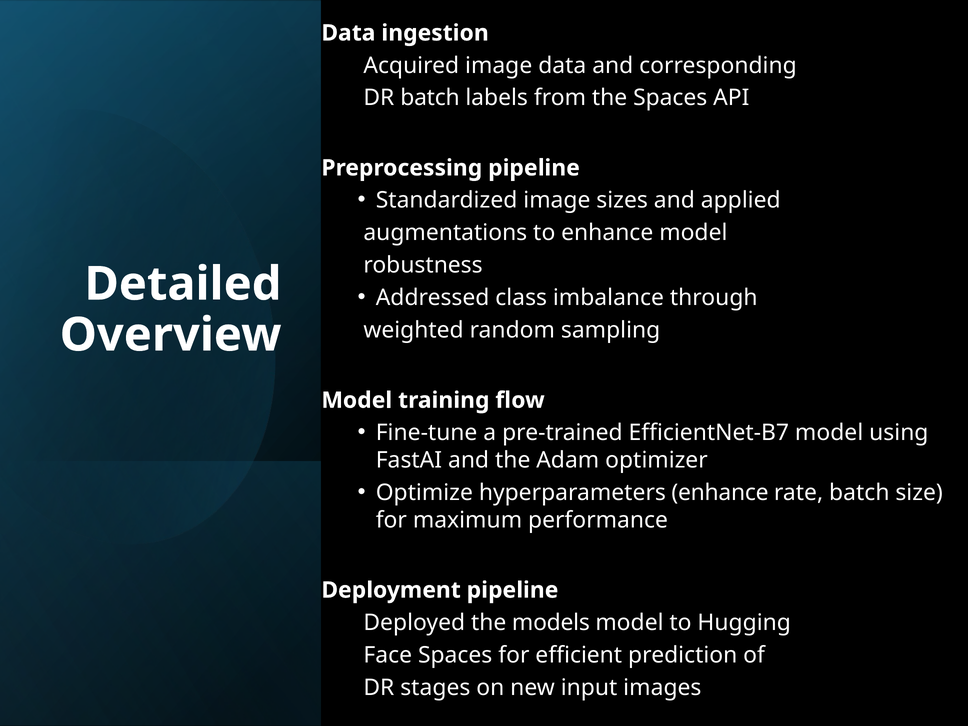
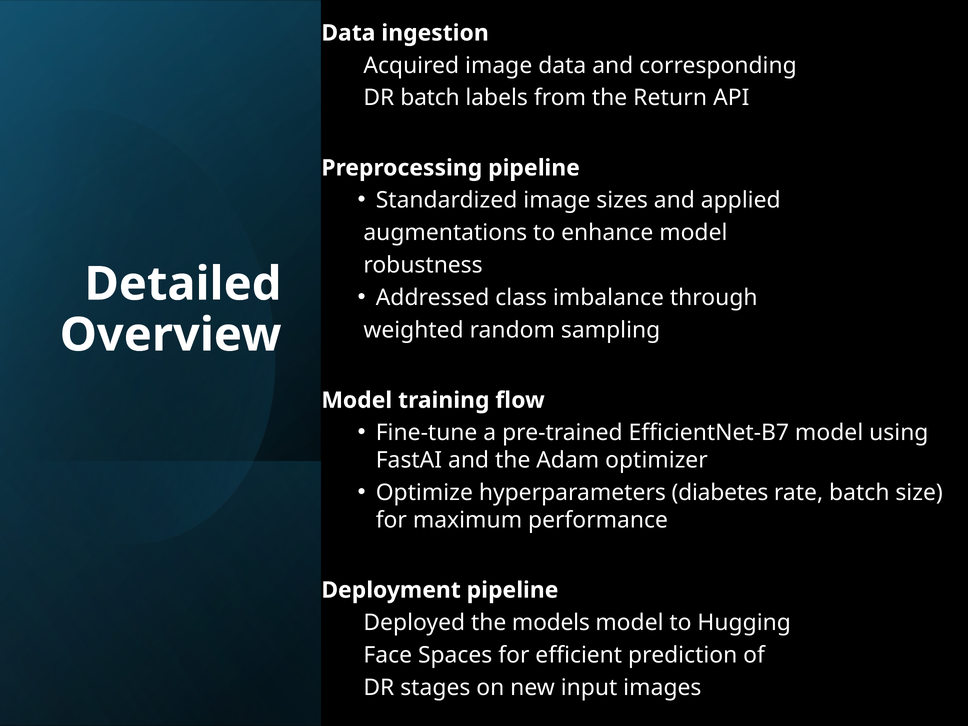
the Spaces: Spaces -> Return (670, 98)
hyperparameters enhance: enhance -> diabetes (720, 493)
